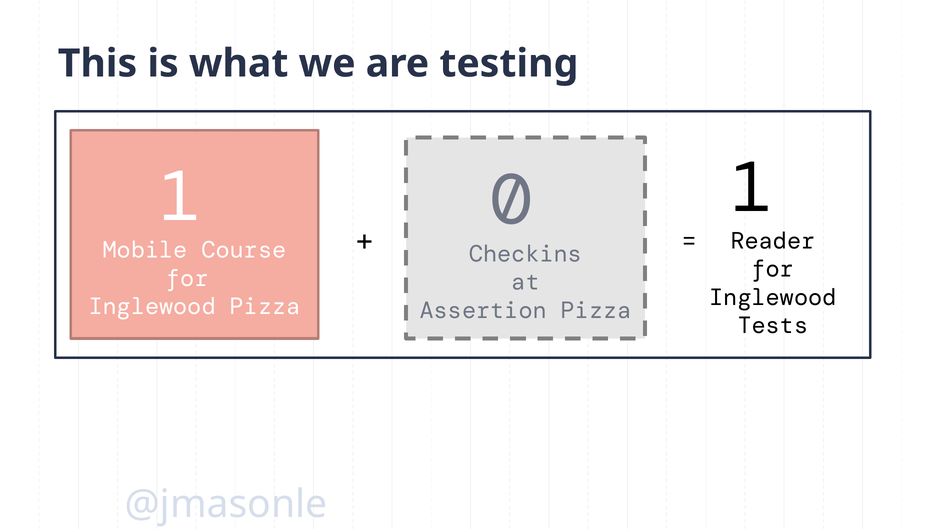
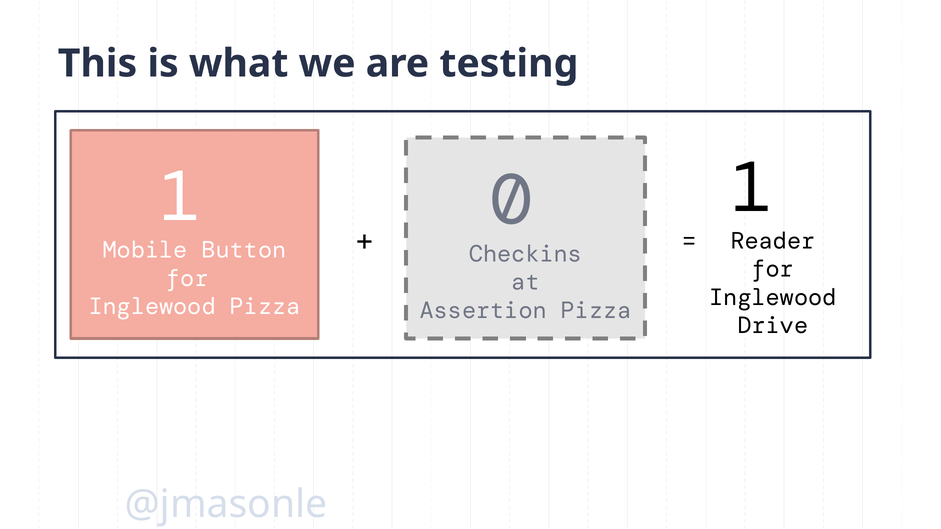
Course: Course -> Button (244, 250)
Tests: Tests -> Drive (773, 326)
